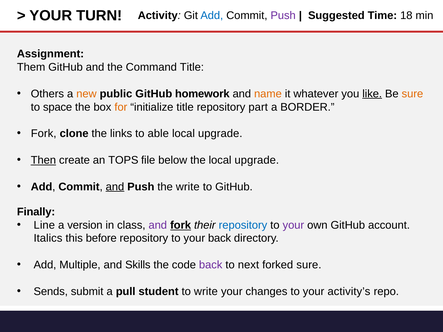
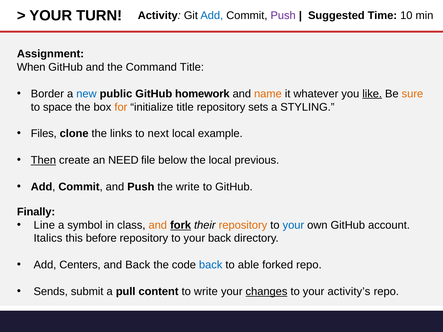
18: 18 -> 10 (406, 16)
Them: Them -> When (31, 67)
Others: Others -> Border (47, 94)
new colour: orange -> blue (86, 94)
part: part -> sets (258, 107)
BORDER: BORDER -> STYLING (307, 107)
Fork: Fork -> Files (44, 134)
able: able -> next (158, 134)
upgrade: upgrade -> example (220, 134)
TOPS: TOPS -> NEED (123, 160)
the local upgrade: upgrade -> previous (257, 160)
and underline: present -> none (115, 187)
version: version -> symbol (85, 225)
and colour: purple -> orange (158, 225)
repository colour: blue -> orange (243, 225)
your colour: purple -> blue (293, 225)
Multiple: Multiple -> Centers (80, 265)
and Skills: Skills -> Back (138, 265)
back colour: purple -> blue (211, 265)
next: next -> able (248, 265)
forked sure: sure -> repo (309, 265)
student: student -> content (159, 292)
changes underline: none -> present (267, 292)
